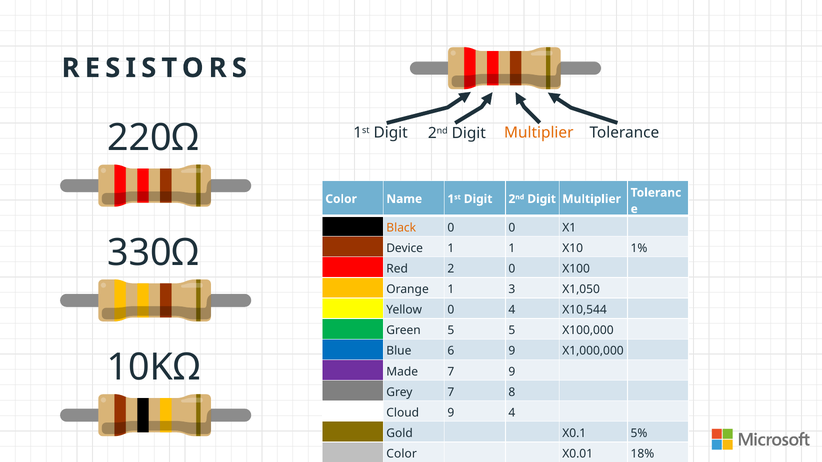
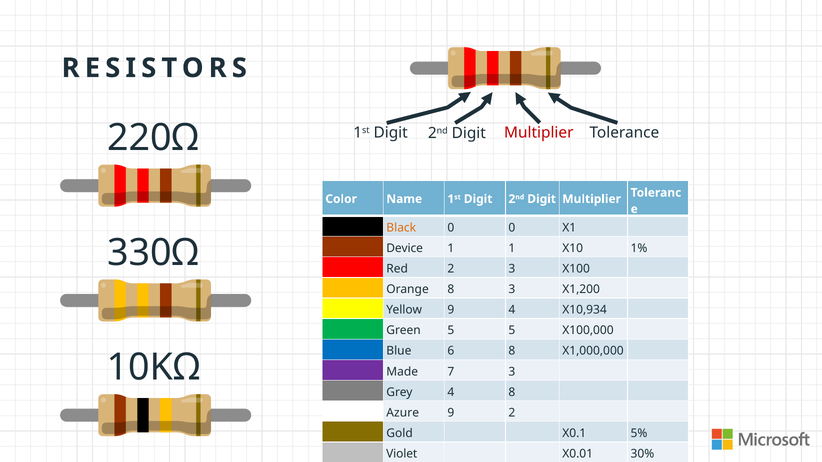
Multiplier colour: orange -> red (539, 133)
2 0: 0 -> 3 (512, 269)
Orange 1: 1 -> 8 (451, 290)
X1,050: X1,050 -> X1,200 (581, 290)
Yellow 0: 0 -> 9 (451, 310)
X10,544: X10,544 -> X10,934 (585, 310)
6 9: 9 -> 8 (512, 351)
7 9: 9 -> 3 (512, 372)
Grey 7: 7 -> 4 (451, 392)
Cloud: Cloud -> Azure (403, 413)
9 4: 4 -> 2 (512, 413)
Color: Color -> Violet (402, 454)
18%: 18% -> 30% (642, 454)
